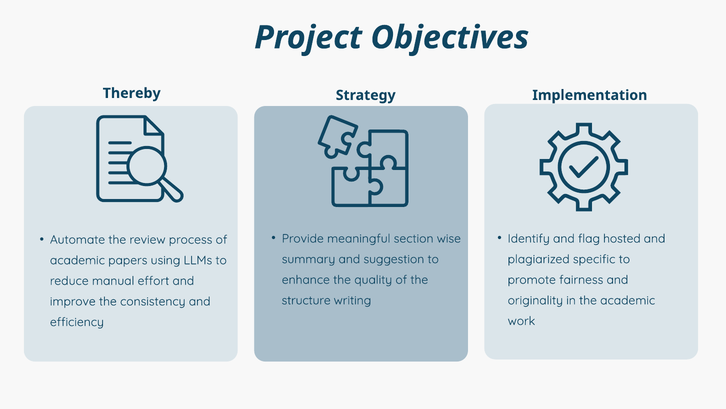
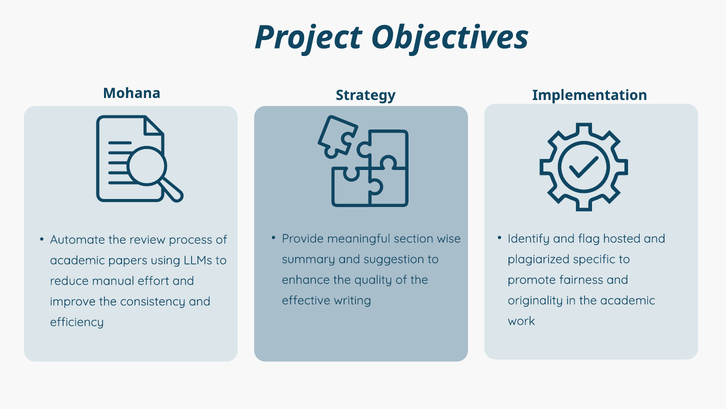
Thereby: Thereby -> Mohana (132, 93)
structure: structure -> effective (306, 300)
